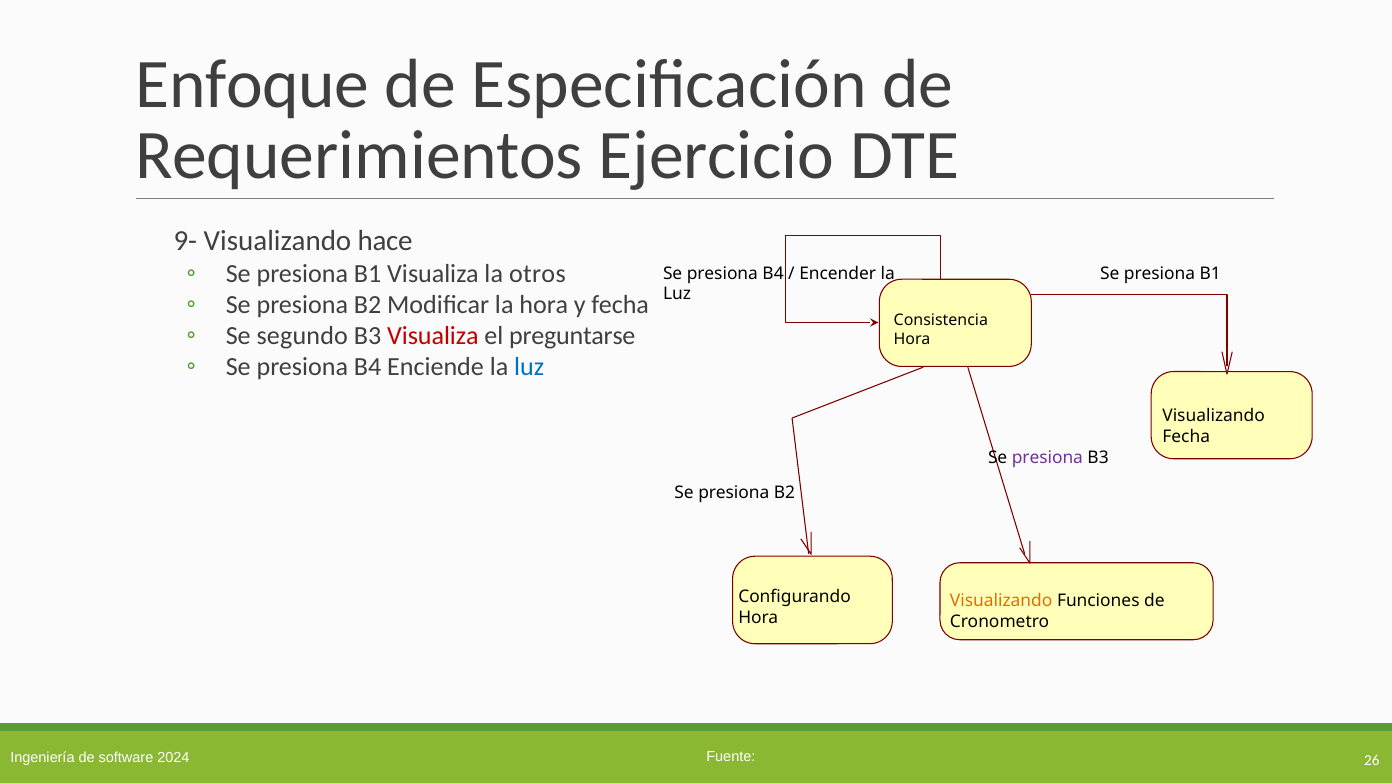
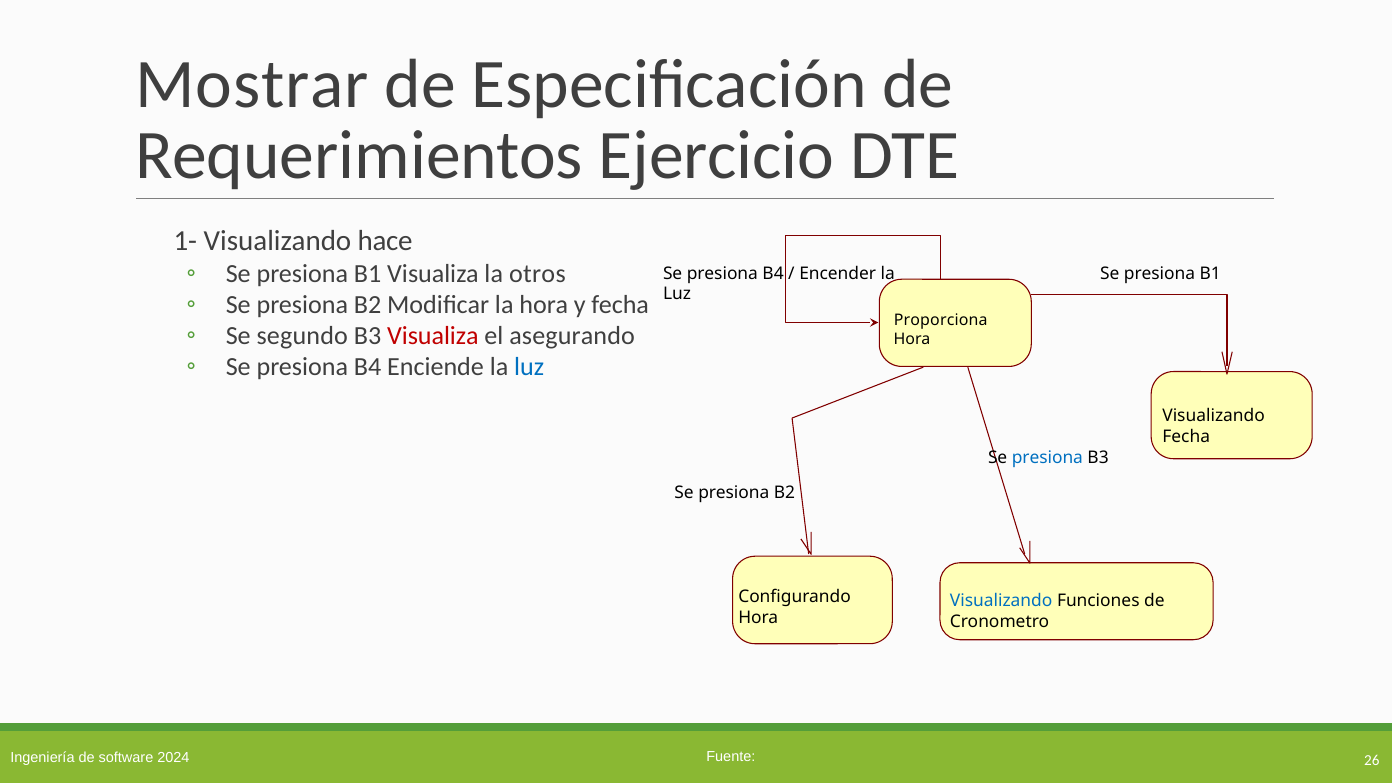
Enfoque: Enfoque -> Mostrar (252, 85)
9-: 9- -> 1- (185, 241)
Consistencia: Consistencia -> Proporciona (941, 320)
preguntarse: preguntarse -> asegurando (572, 336)
presiona colour: purple -> blue (1047, 458)
Visualizando colour: orange -> blue (1001, 601)
